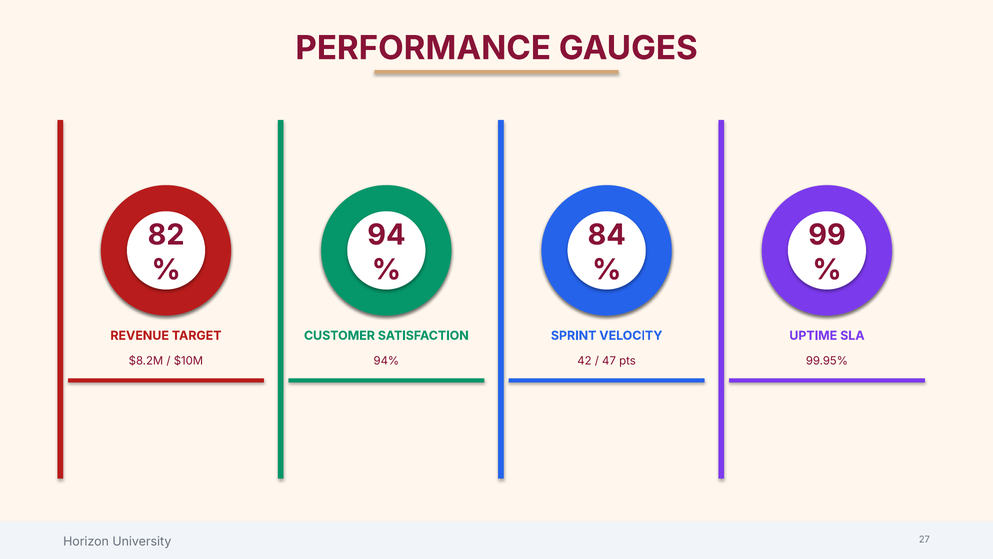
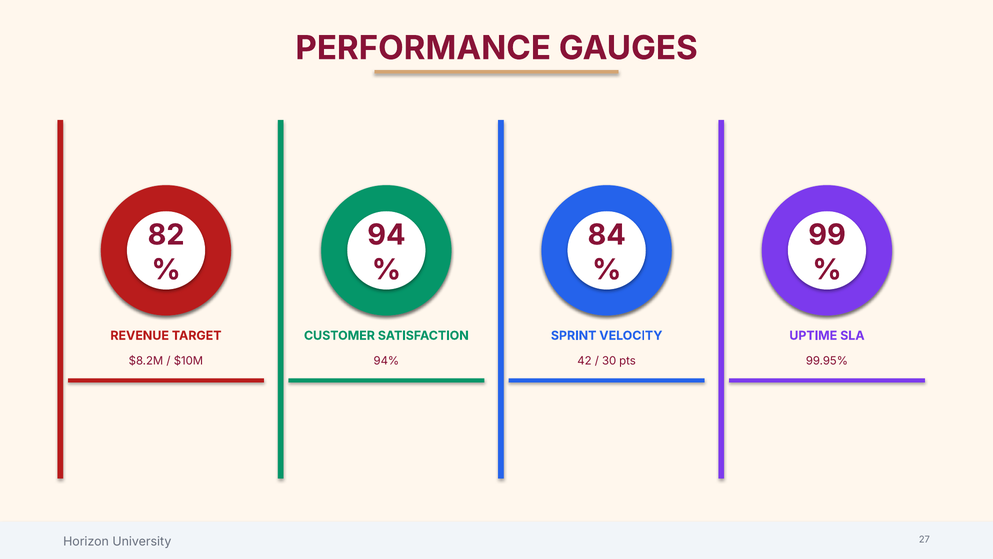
47: 47 -> 30 (609, 361)
